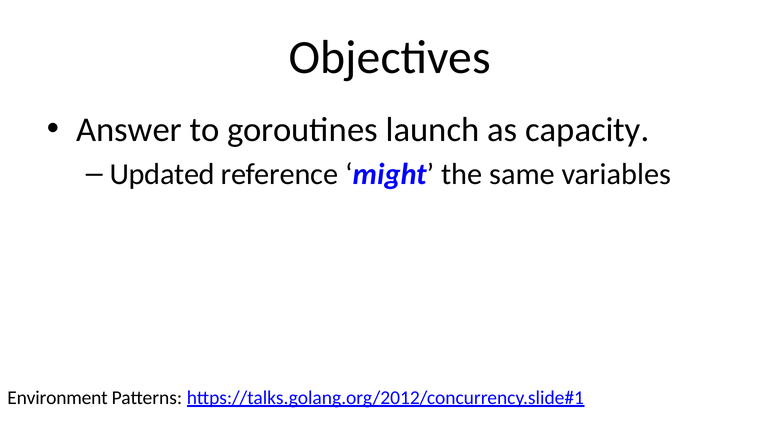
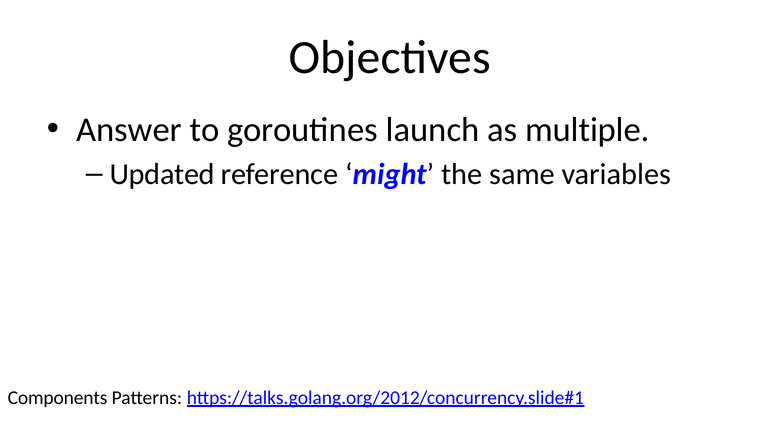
capacity: capacity -> multiple (587, 130)
Environment: Environment -> Components (58, 397)
